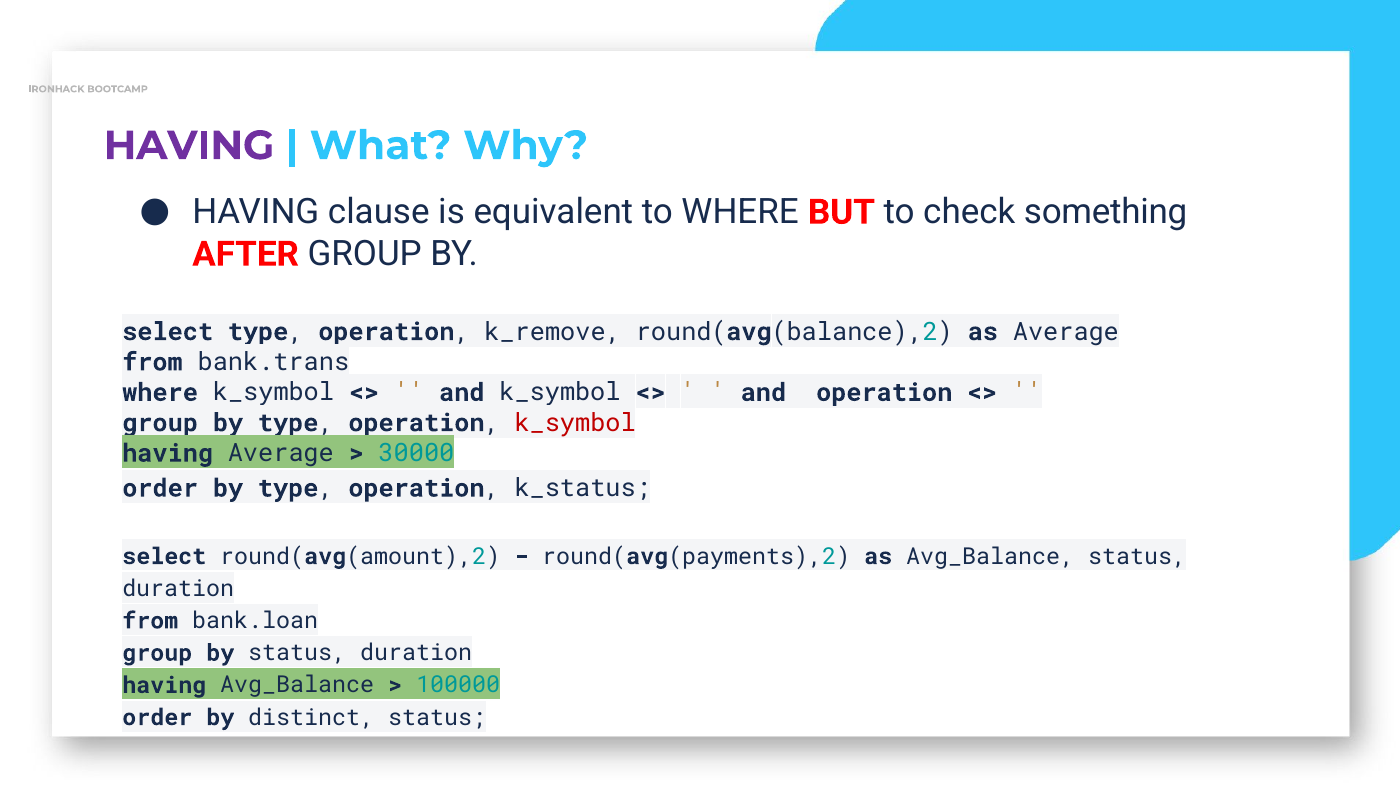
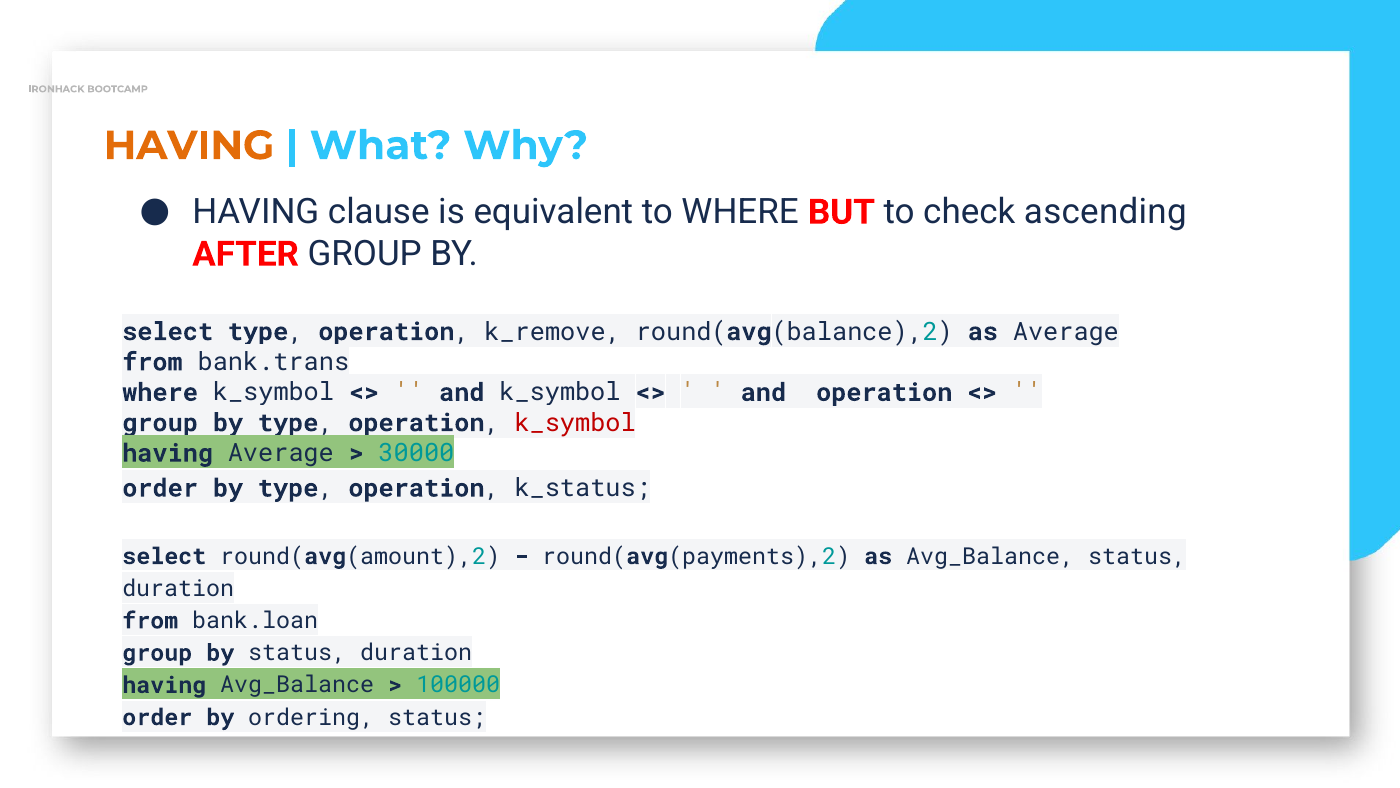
HAVING colour: purple -> orange (189, 146)
something: something -> ascending (1105, 212)
distinct: distinct -> ordering (311, 717)
